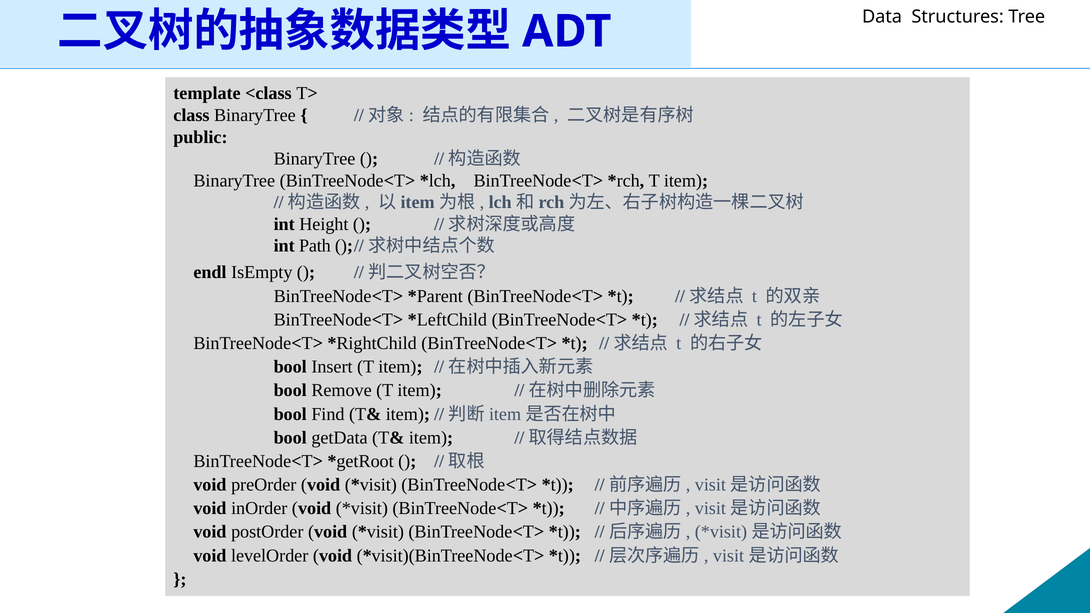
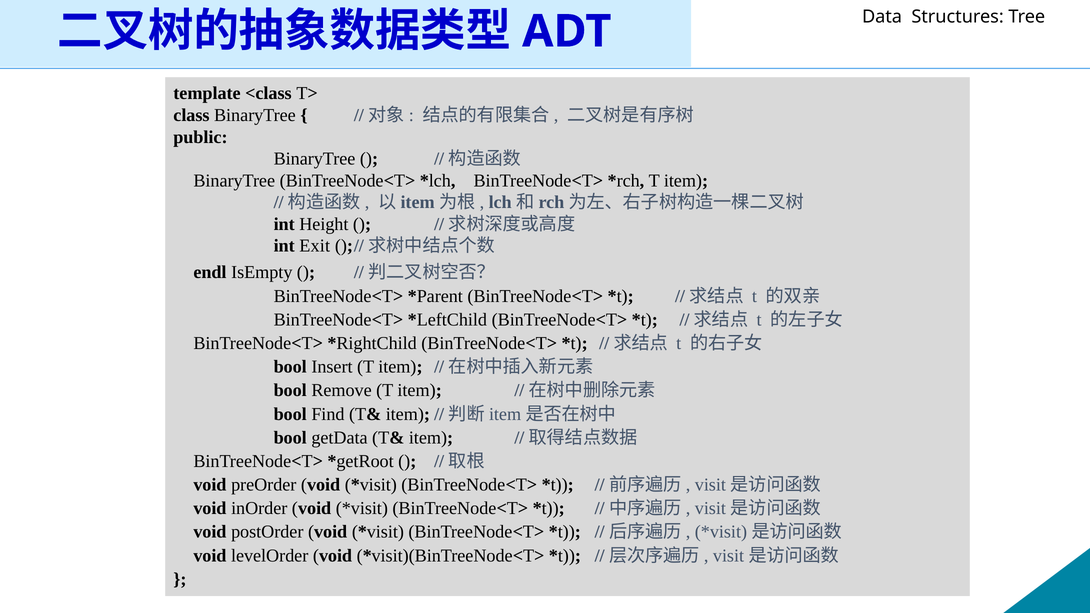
Path: Path -> Exit (315, 246)
